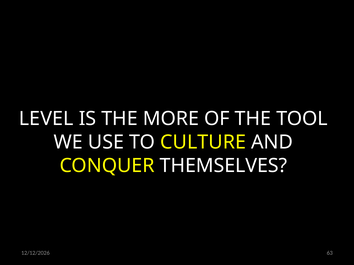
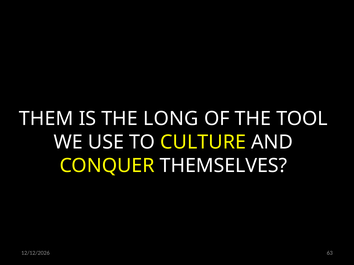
LEVEL: LEVEL -> THEM (46, 119)
MORE: MORE -> LONG (171, 119)
